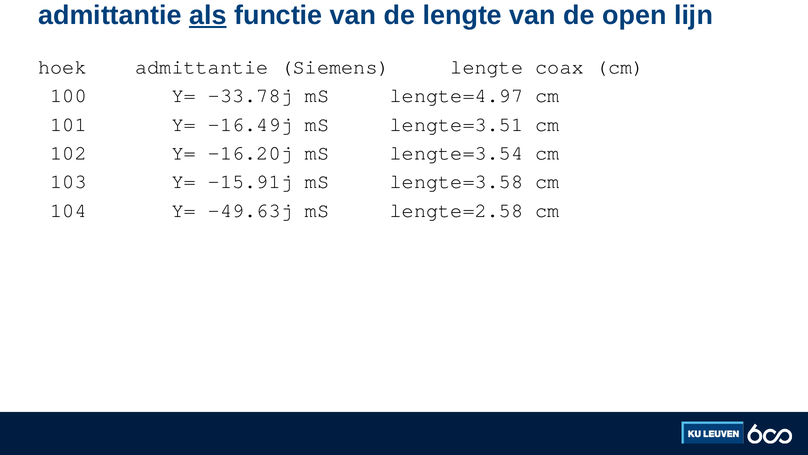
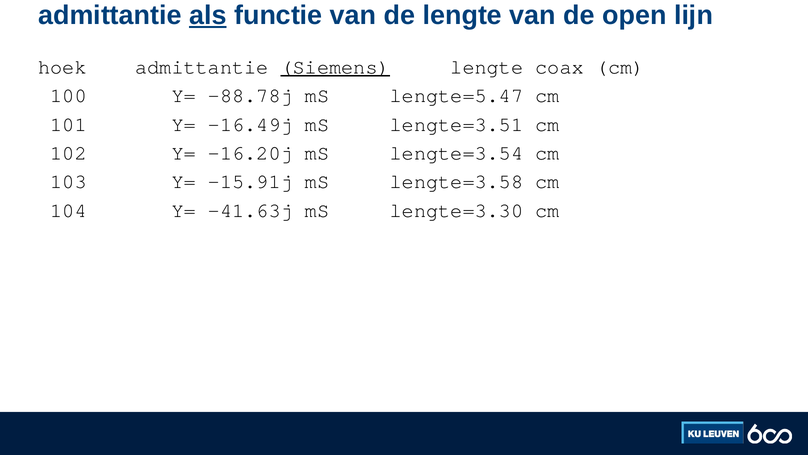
Siemens underline: none -> present (335, 67)
-33.78j: -33.78j -> -88.78j (250, 96)
lengte=4.97: lengte=4.97 -> lengte=5.47 (456, 96)
-49.63j: -49.63j -> -41.63j (250, 210)
lengte=2.58: lengte=2.58 -> lengte=3.30 (456, 210)
